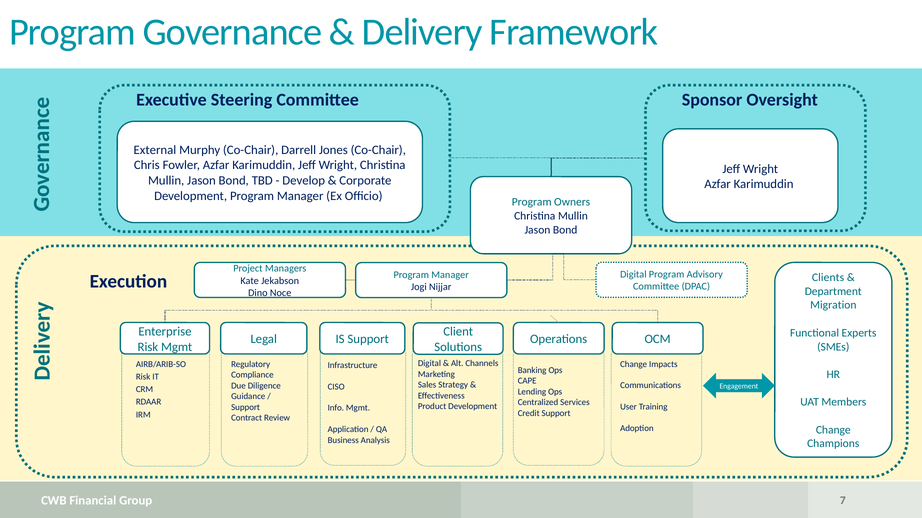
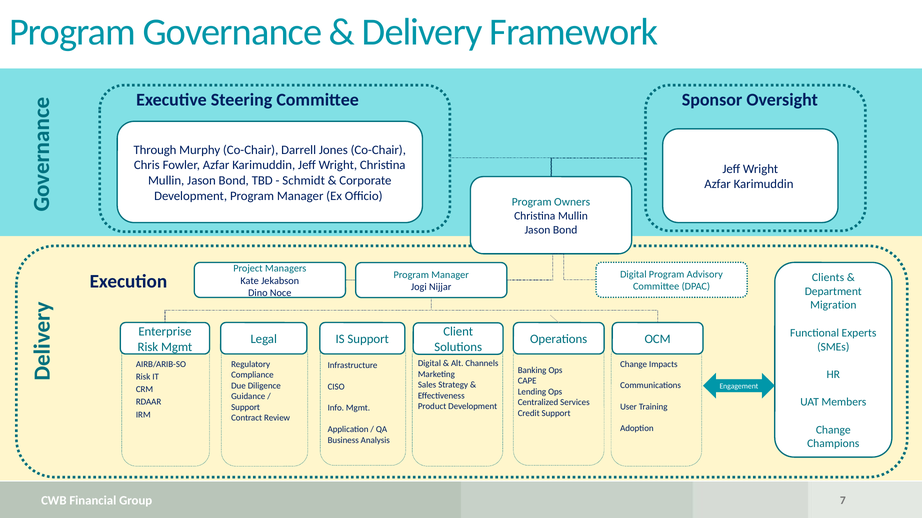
External: External -> Through (155, 150)
Develop: Develop -> Schmidt (304, 181)
